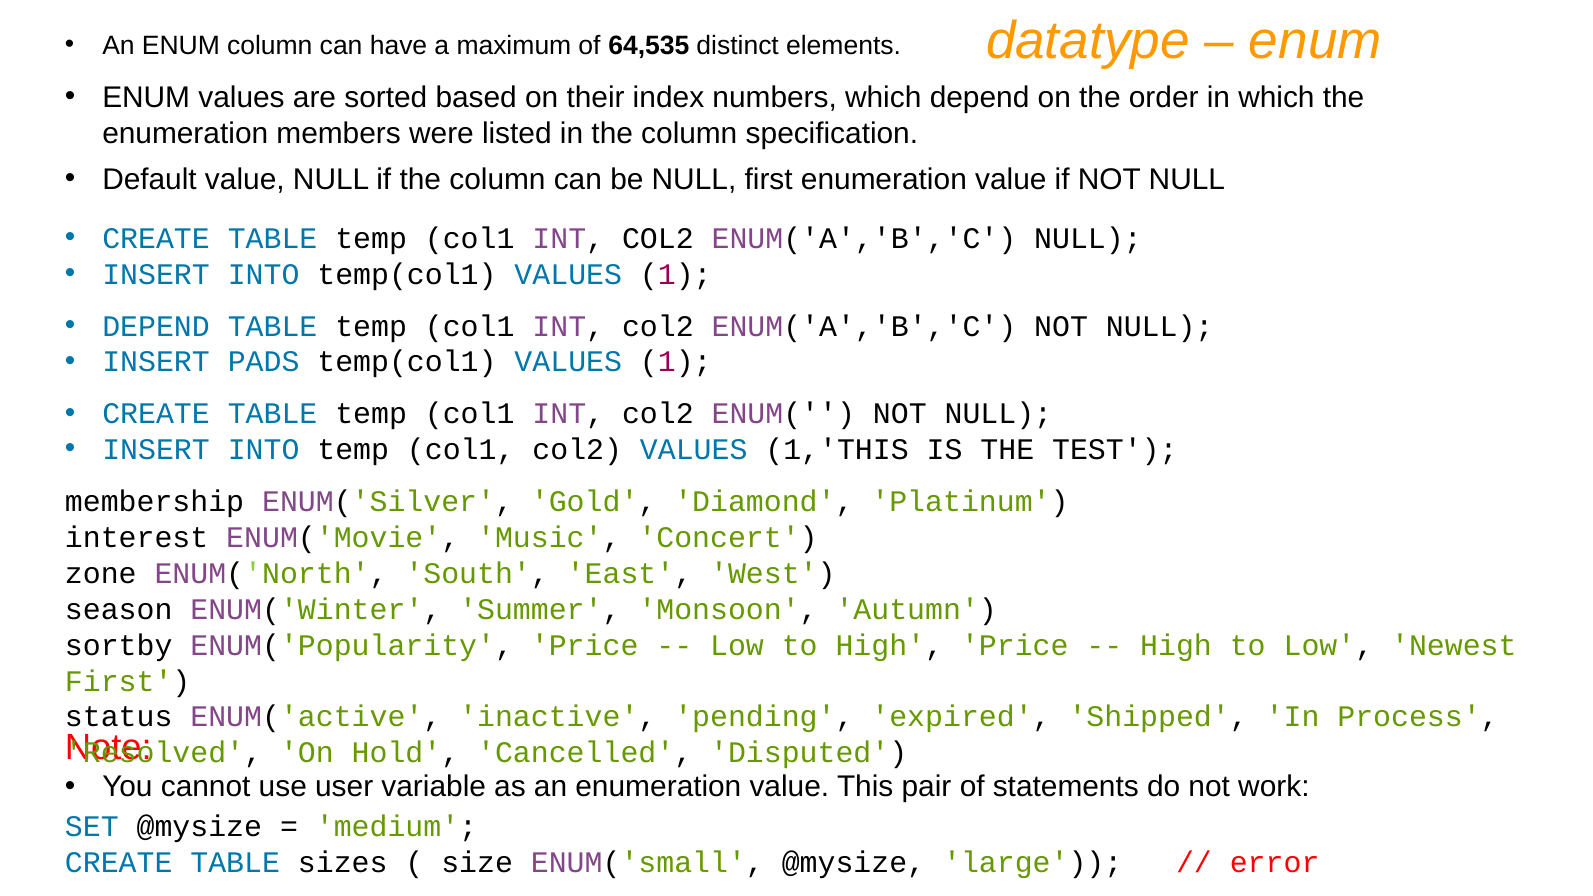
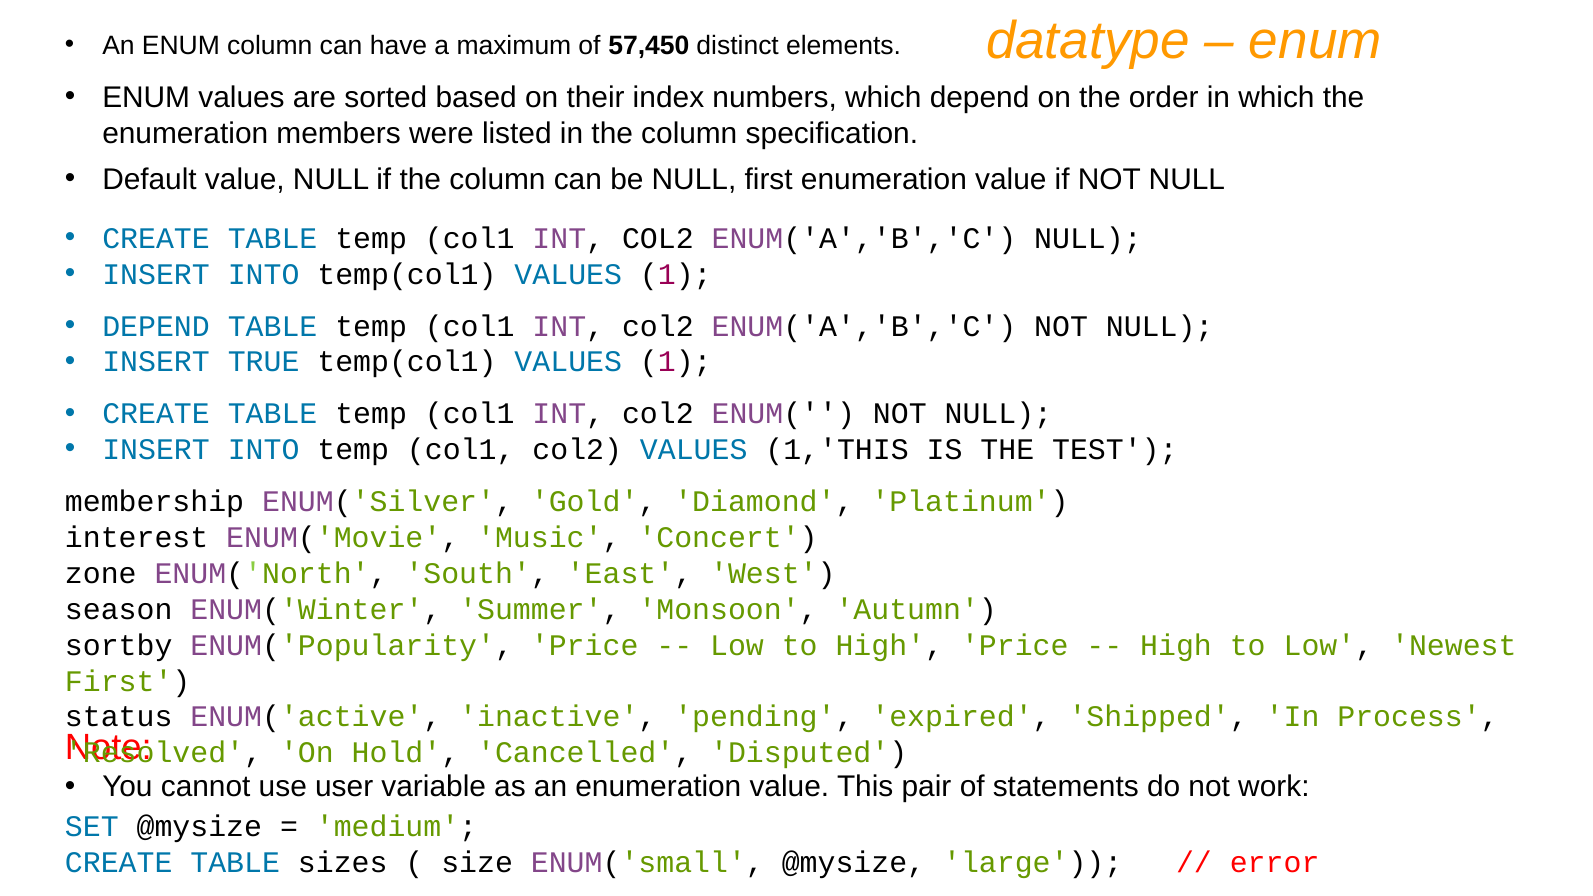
64,535: 64,535 -> 57,450 (649, 46)
PADS: PADS -> TRUE (264, 362)
